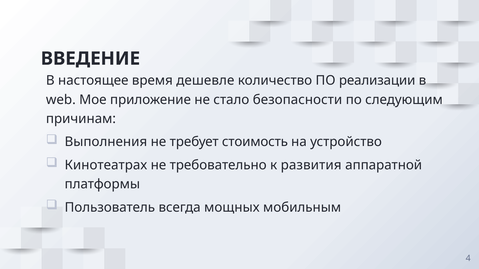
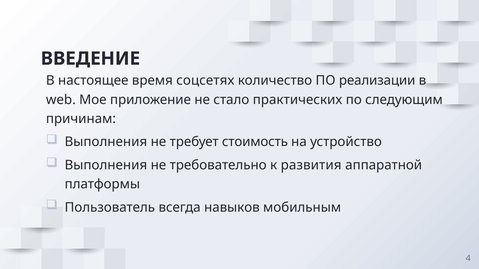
дешевле: дешевле -> соцсетях (205, 81)
безопасности: безопасности -> практических (298, 100)
Кинотеатрах: Кинотеатрах -> Выполнения (106, 165)
мощных: мощных -> навыков (232, 208)
